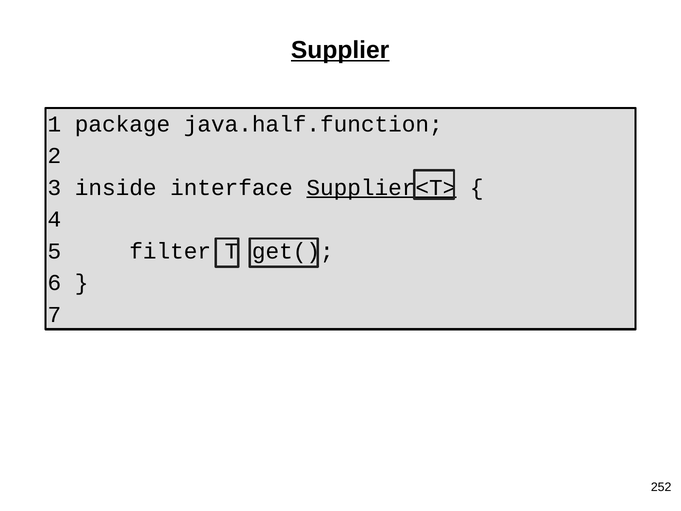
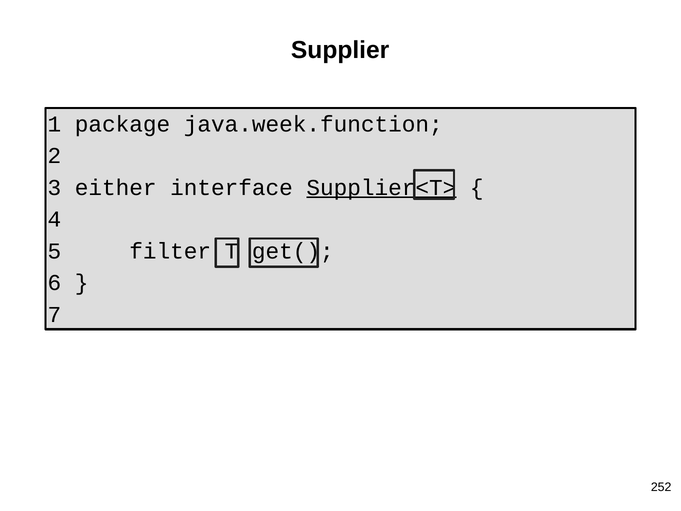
Supplier underline: present -> none (340, 50)
java.half.function: java.half.function -> java.week.function (313, 124)
inside: inside -> either (116, 188)
